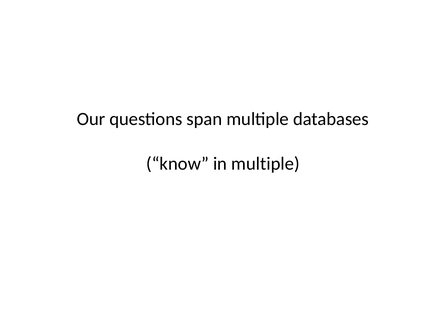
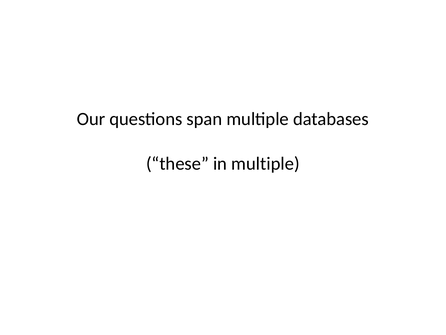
know: know -> these (177, 163)
